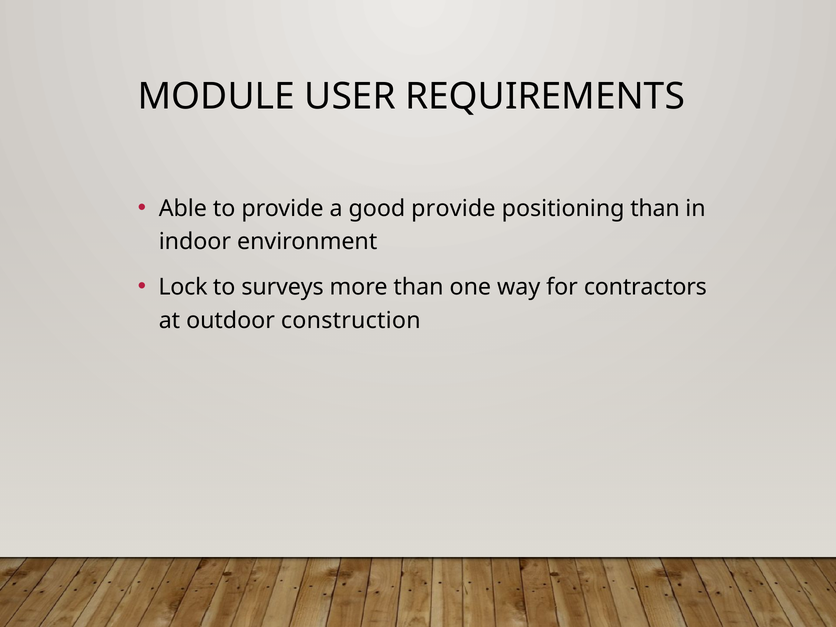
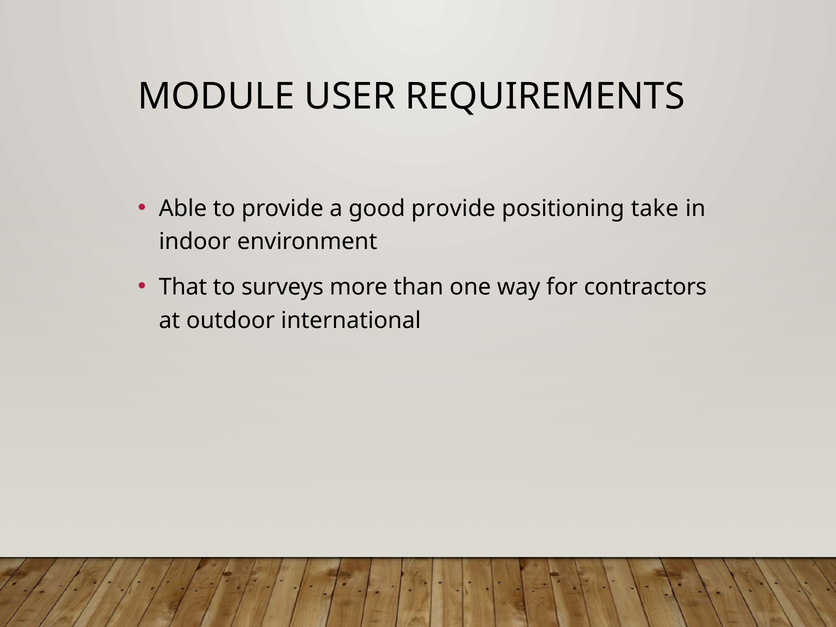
positioning than: than -> take (655, 208)
Lock: Lock -> That (183, 287)
construction: construction -> international (351, 320)
